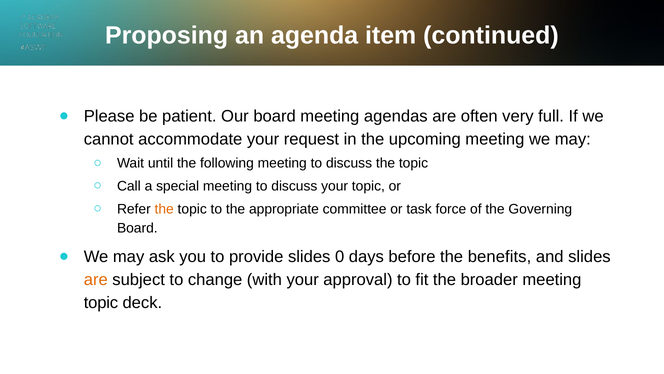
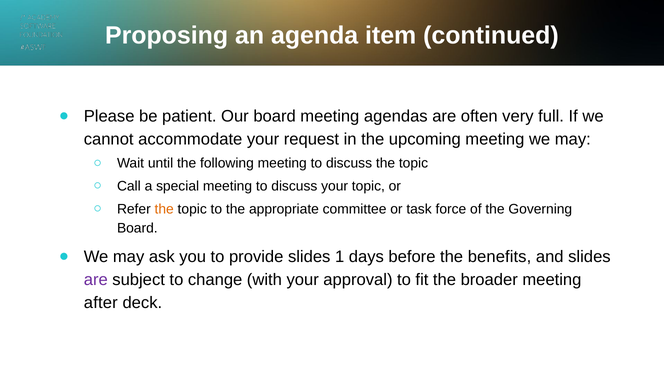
0: 0 -> 1 (340, 257)
are colour: orange -> purple (96, 279)
topic: topic -> after (101, 302)
